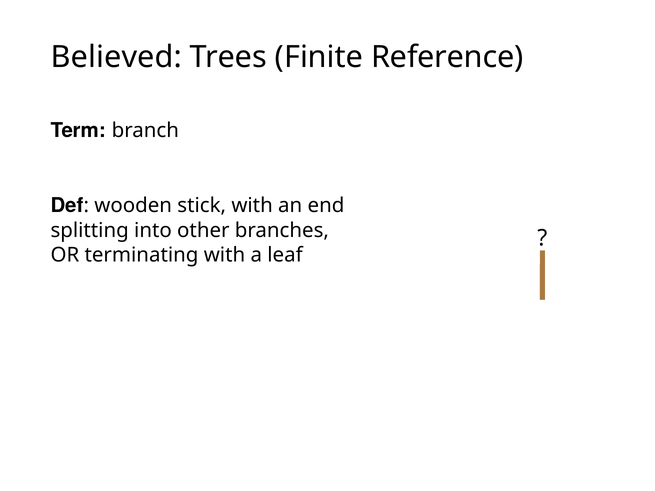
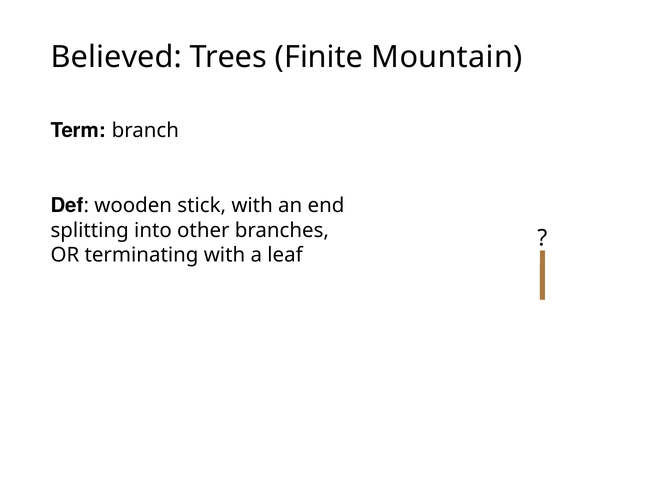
Reference: Reference -> Mountain (447, 57)
